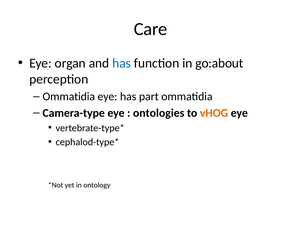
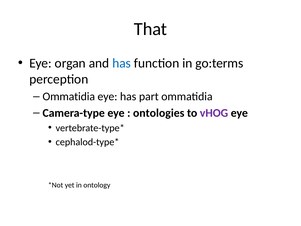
Care: Care -> That (151, 29)
go:about: go:about -> go:terms (219, 63)
vHOG colour: orange -> purple (214, 113)
